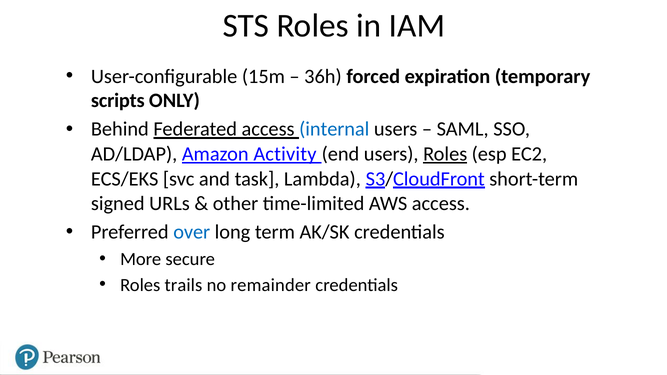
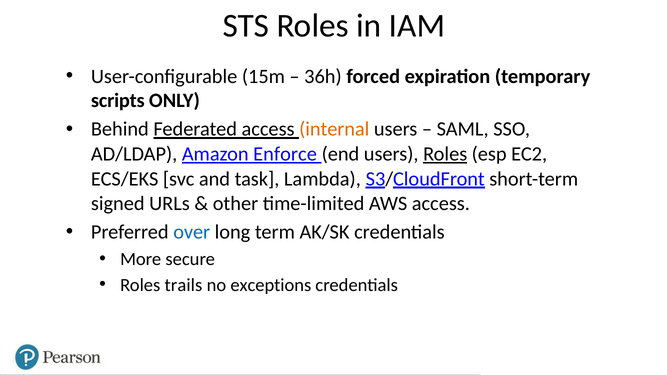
internal colour: blue -> orange (334, 129)
Activity: Activity -> Enforce (285, 154)
remainder: remainder -> exceptions (271, 285)
